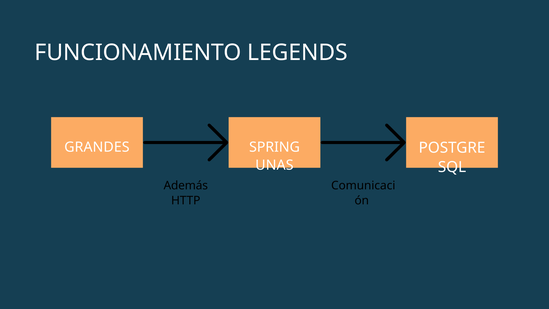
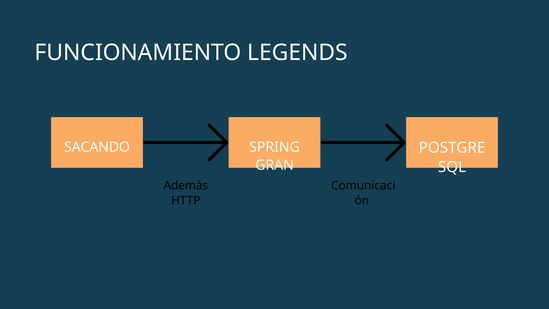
GRANDES: GRANDES -> SACANDO (97, 147)
UNAS: UNAS -> GRAN (275, 165)
